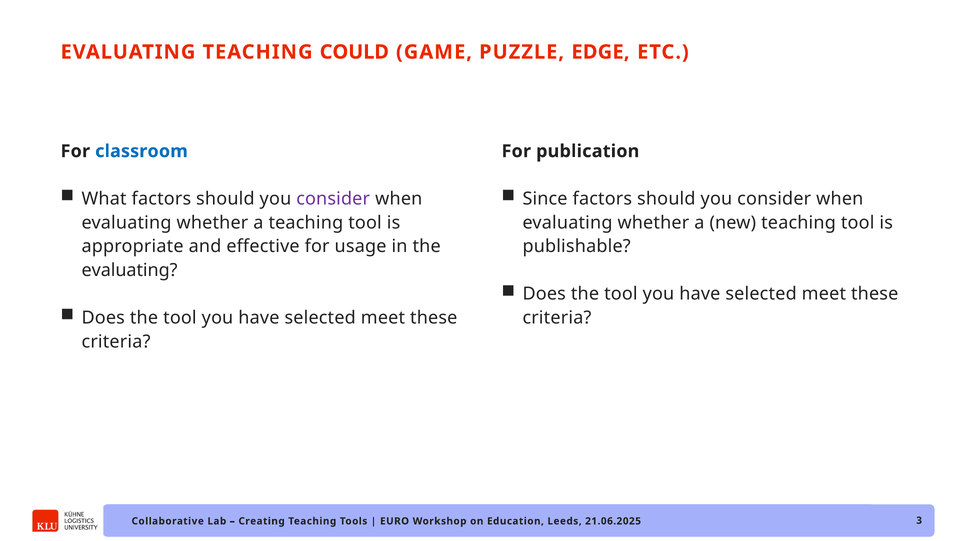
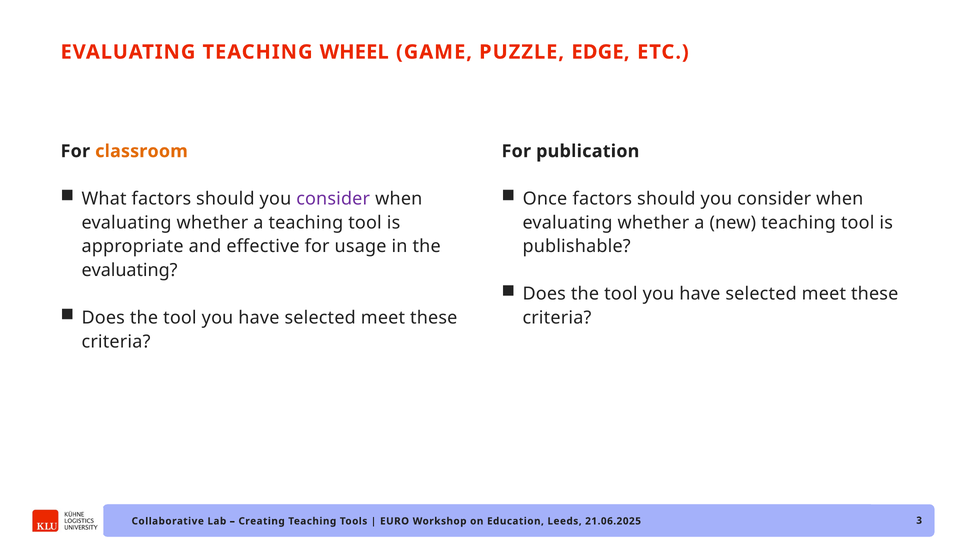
COULD: COULD -> WHEEL (354, 52)
classroom colour: blue -> orange (141, 151)
Since: Since -> Once (545, 199)
